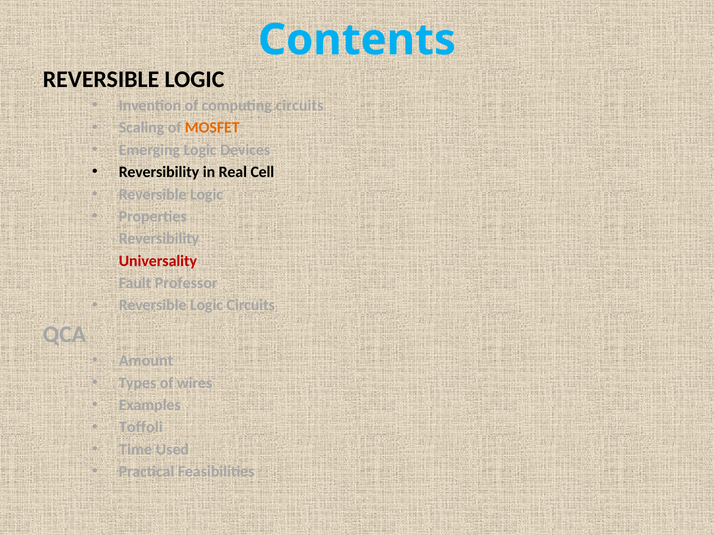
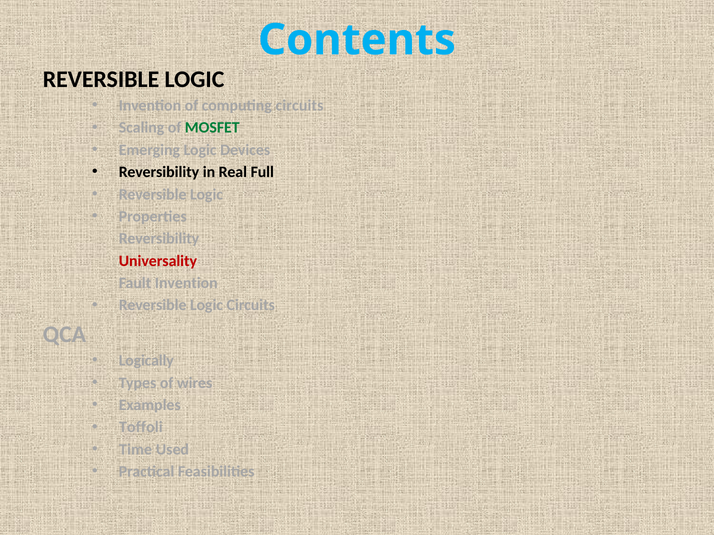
MOSFET colour: orange -> green (212, 128)
Cell: Cell -> Full (262, 172)
Fault Professor: Professor -> Invention (186, 283)
Amount: Amount -> Logically (146, 361)
